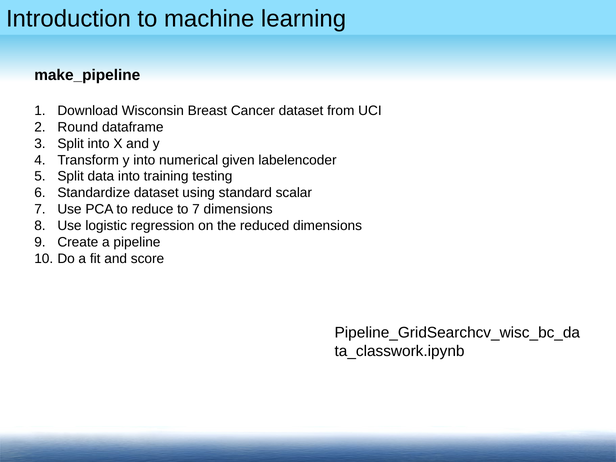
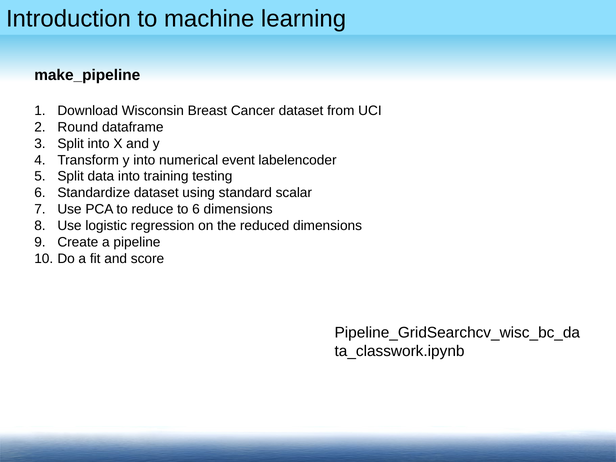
given: given -> event (238, 160)
to 7: 7 -> 6 (196, 209)
